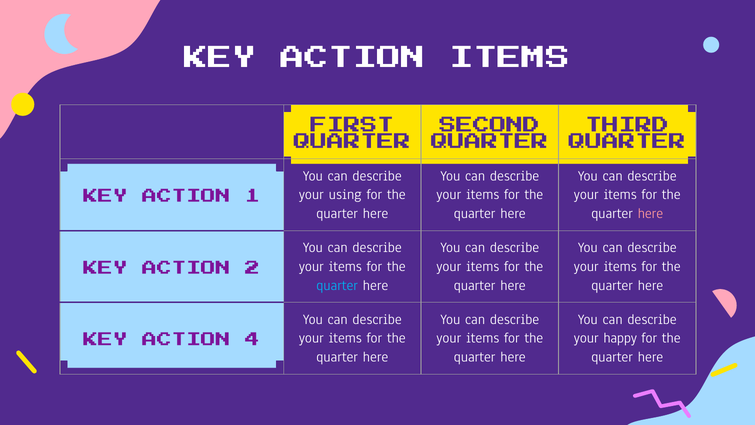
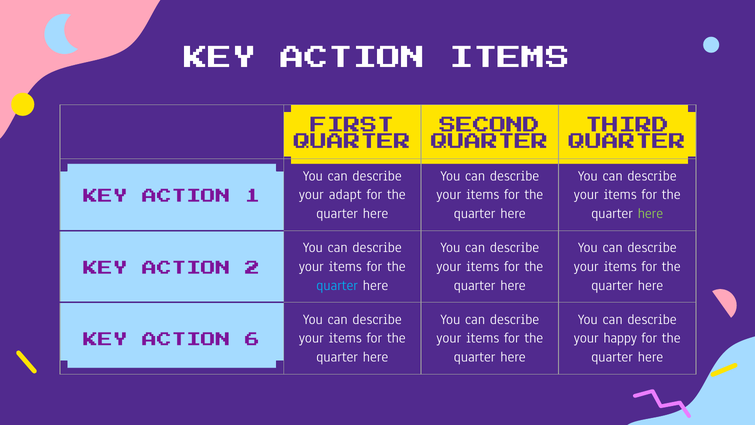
using: using -> adapt (345, 194)
here colour: pink -> light green (650, 213)
4: 4 -> 6 (253, 342)
